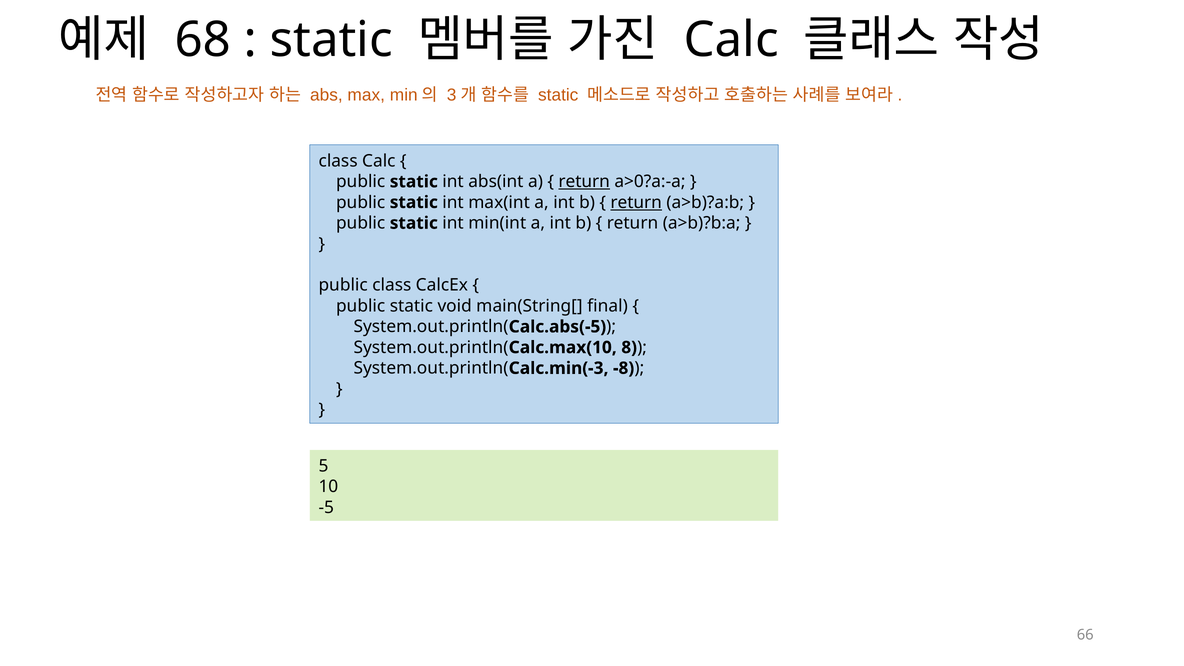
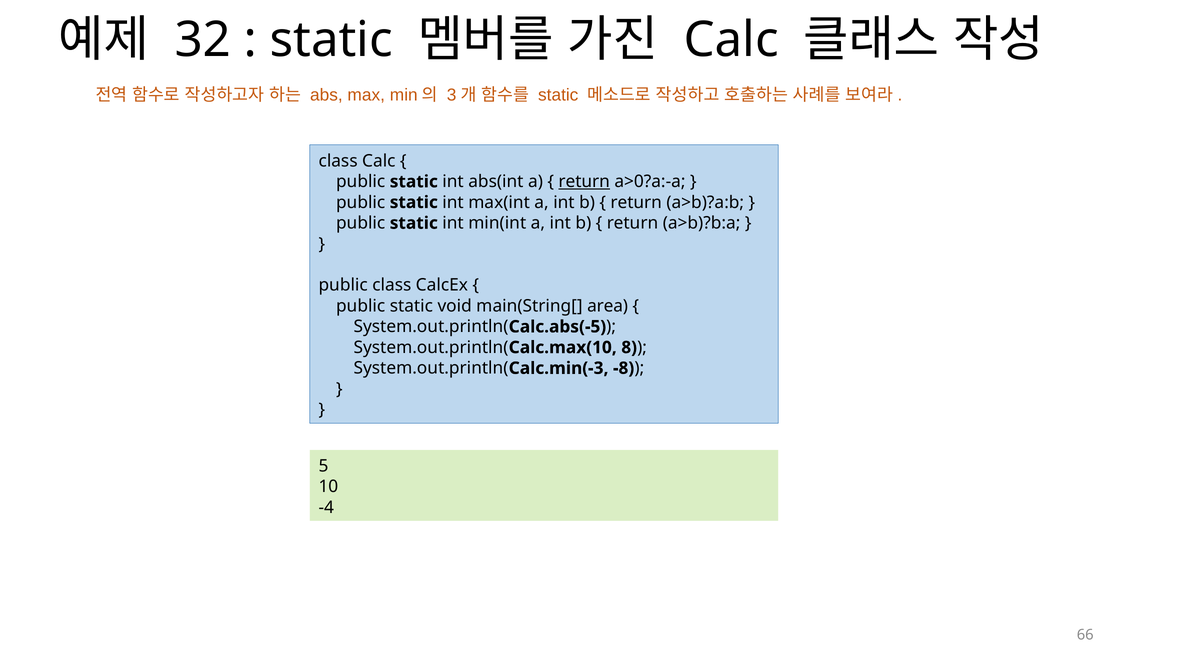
68: 68 -> 32 (203, 40)
return underline: present -> none (636, 202)
final: final -> area (608, 306)
-5: -5 -> -4 (326, 507)
